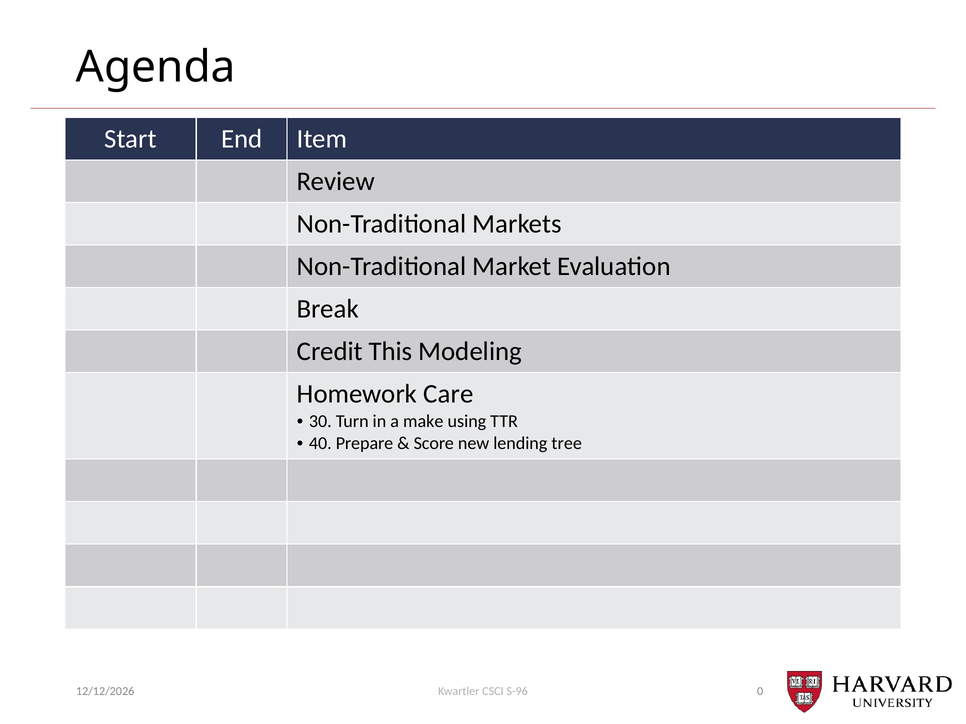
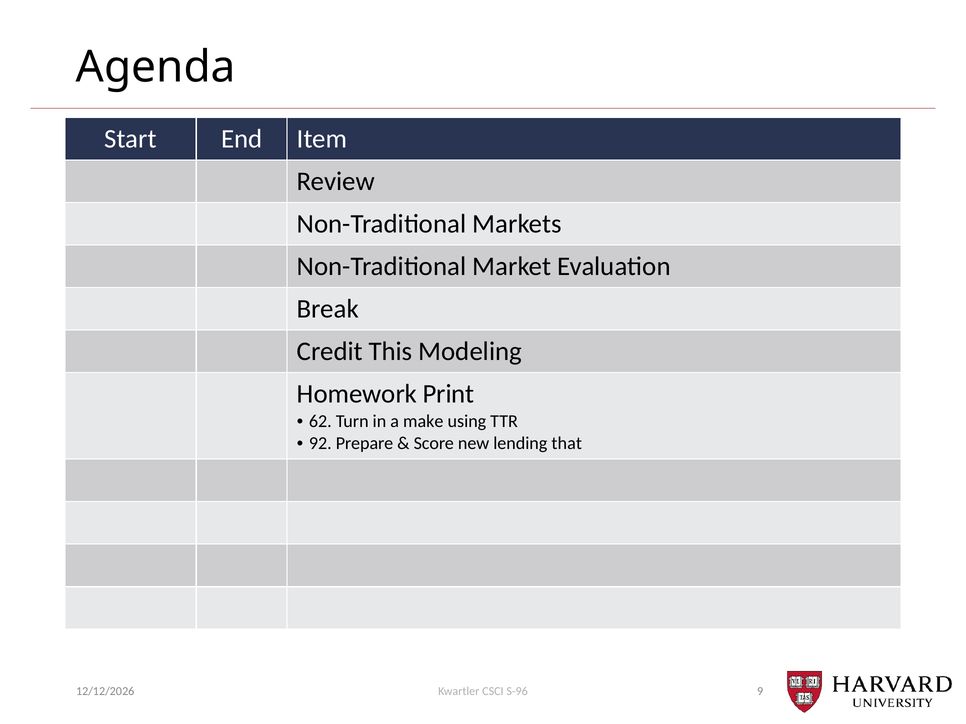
Care: Care -> Print (449, 394)
30: 30 -> 62 (320, 422)
40: 40 -> 92 (320, 444)
tree: tree -> that (567, 444)
0: 0 -> 9 (760, 692)
